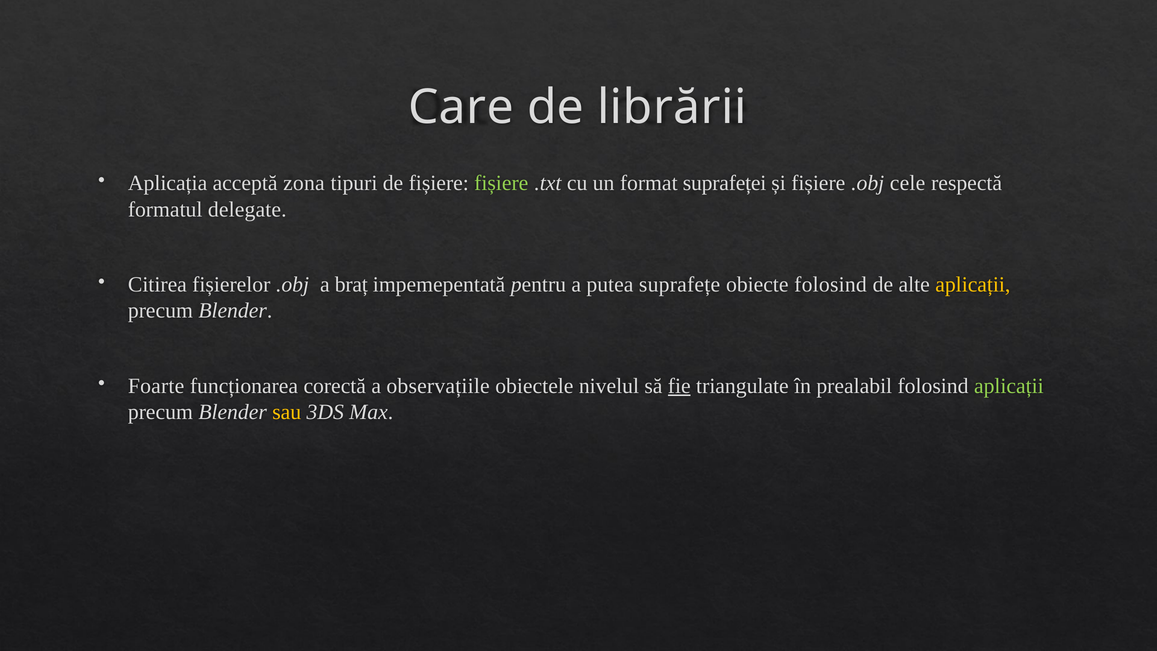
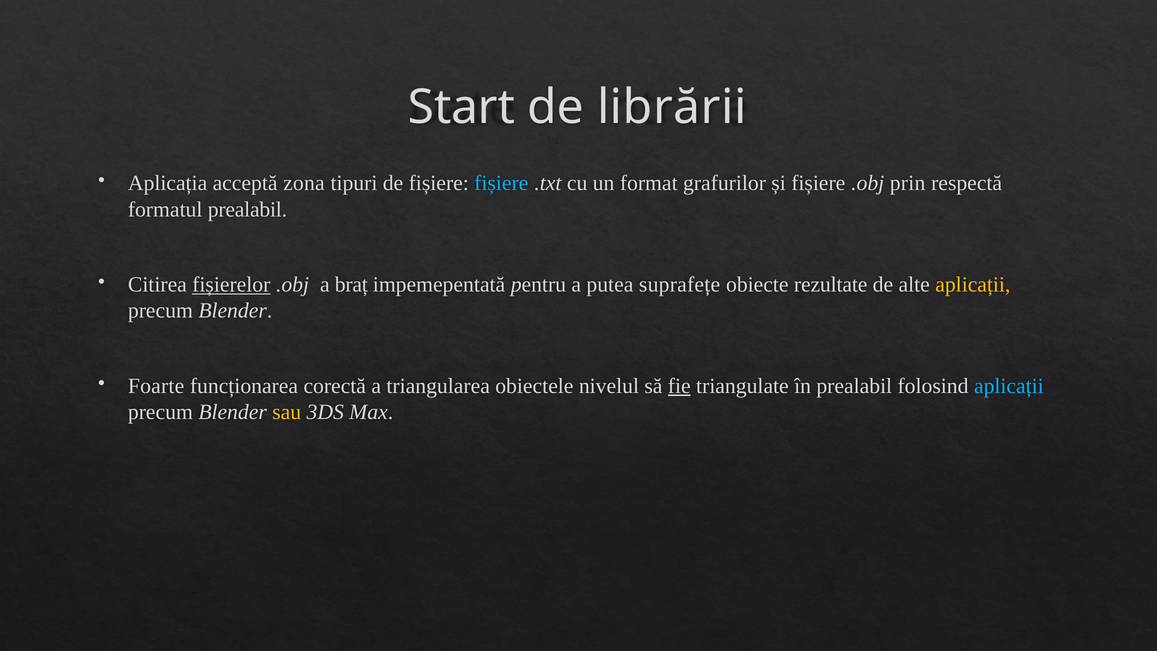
Care: Care -> Start (461, 107)
fișiere colour: light green -> light blue (501, 183)
suprafeței: suprafeței -> grafurilor (725, 183)
cele: cele -> prin (908, 183)
formatul delegate: delegate -> prealabil (247, 209)
fișierelor underline: none -> present (231, 285)
obiecte folosind: folosind -> rezultate (831, 285)
observațiile: observațiile -> triangularea (438, 386)
aplicații colour: light green -> light blue (1009, 386)
